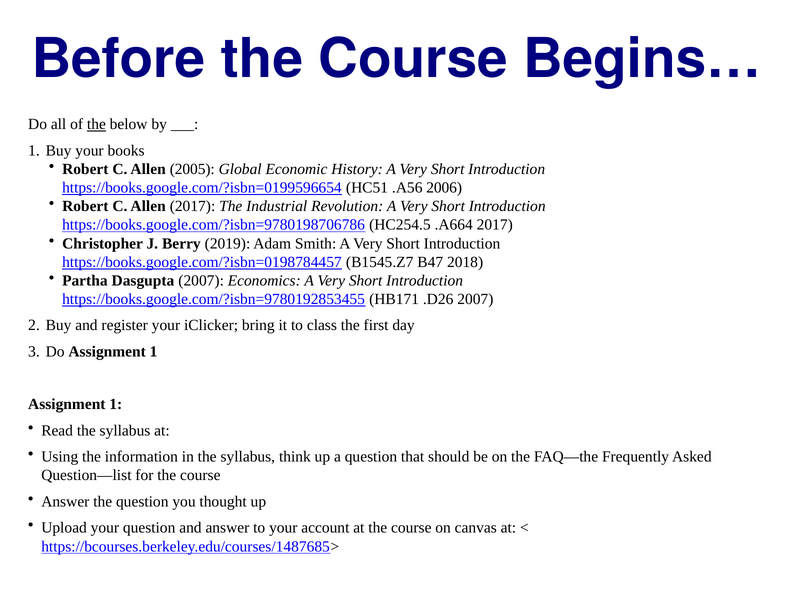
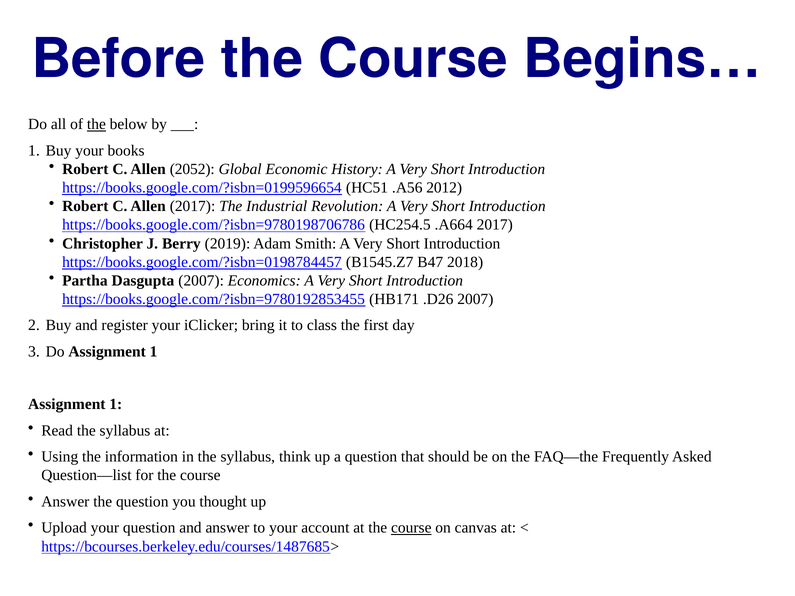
2005: 2005 -> 2052 (192, 169)
2006: 2006 -> 2012 (444, 188)
course underline: none -> present (411, 528)
